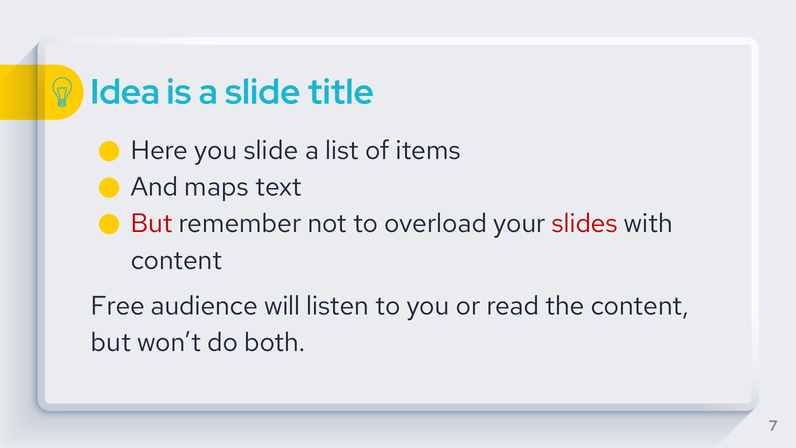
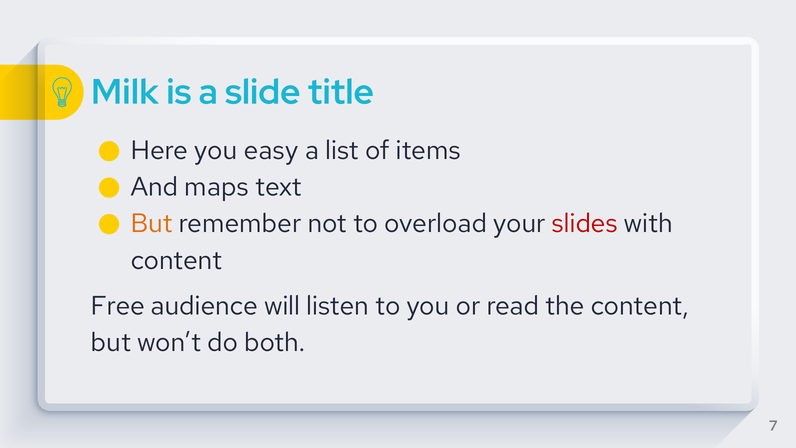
Idea: Idea -> Milk (125, 92)
you slide: slide -> easy (271, 150)
But colour: red -> orange (152, 224)
